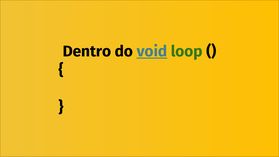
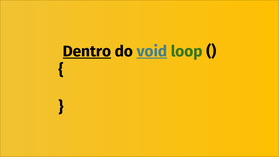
Dentro underline: none -> present (87, 51)
